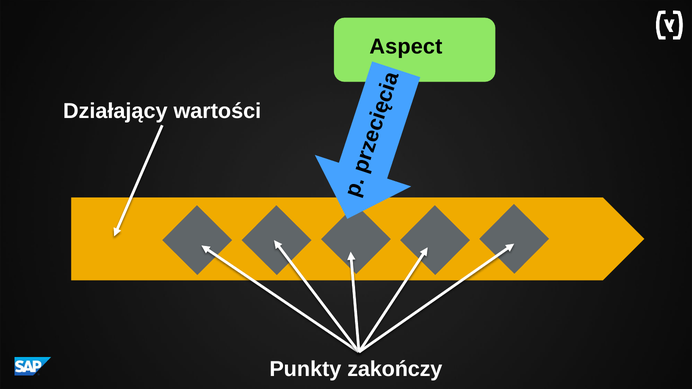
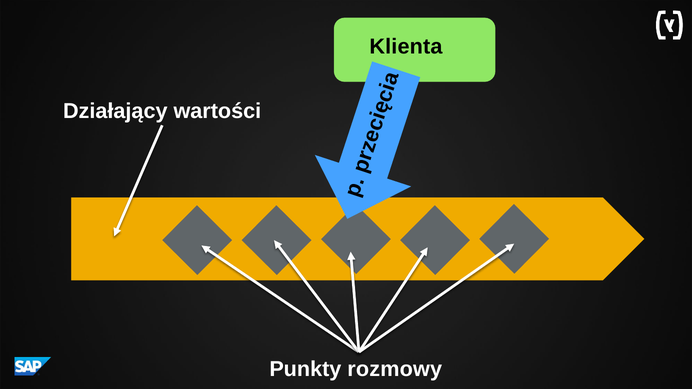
Aspect: Aspect -> Klienta (406, 46)
zakończy: zakończy -> rozmowy (395, 369)
